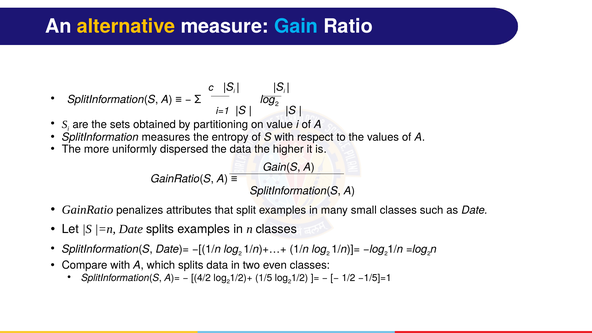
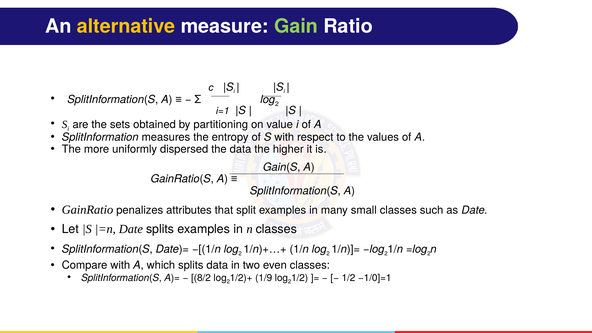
Gain colour: light blue -> light green (296, 26)
4/2: 4/2 -> 8/2 (201, 278)
1/5: 1/5 -> 1/9 (264, 278)
−1/5]=1: −1/5]=1 -> −1/0]=1 (375, 278)
